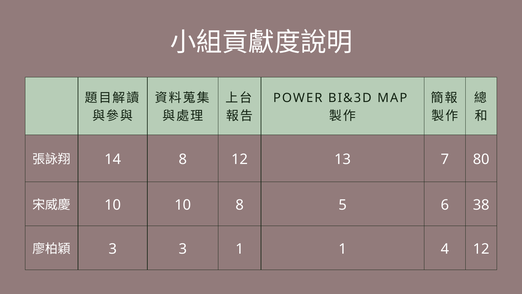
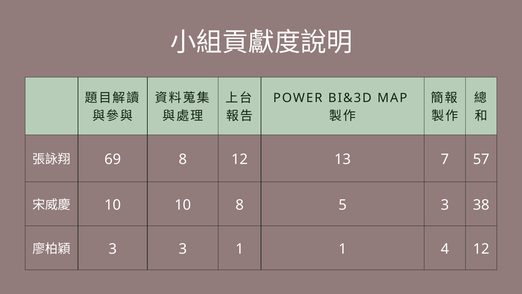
14: 14 -> 69 (113, 159)
80: 80 -> 57 (481, 159)
5 6: 6 -> 3 (445, 205)
